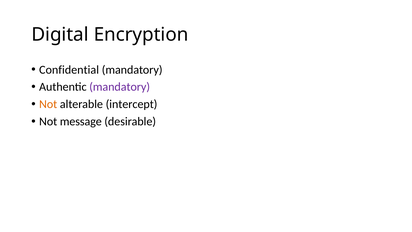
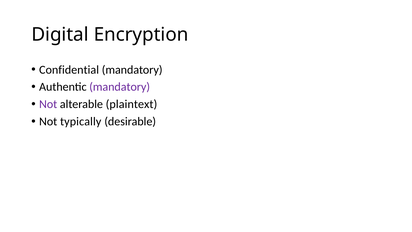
Not colour: orange -> purple (48, 104)
intercept: intercept -> plaintext (131, 104)
message: message -> typically (81, 121)
